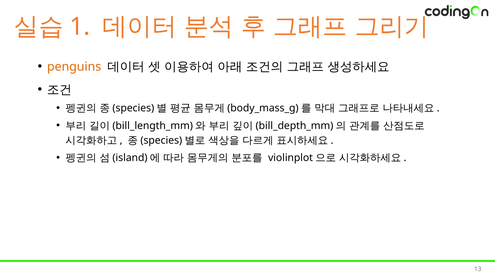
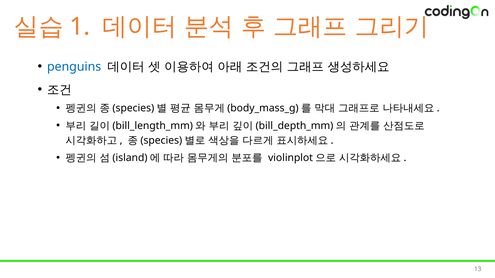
penguins colour: orange -> blue (74, 67)
